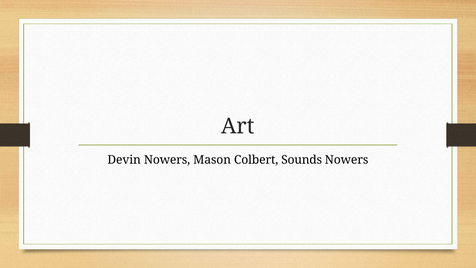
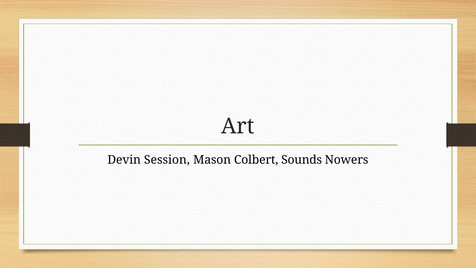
Devin Nowers: Nowers -> Session (167, 160)
